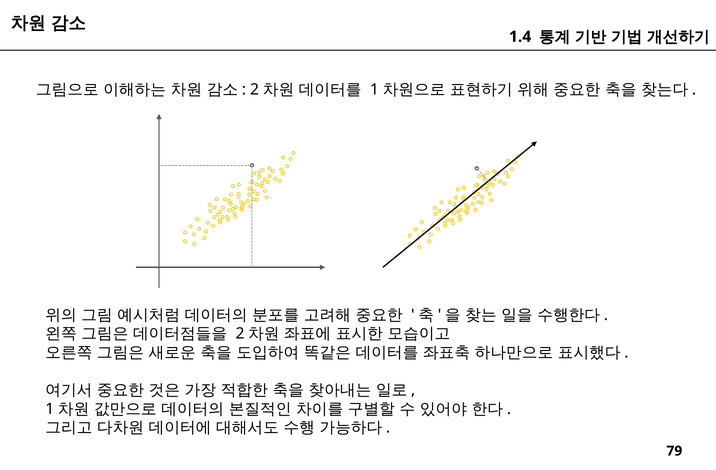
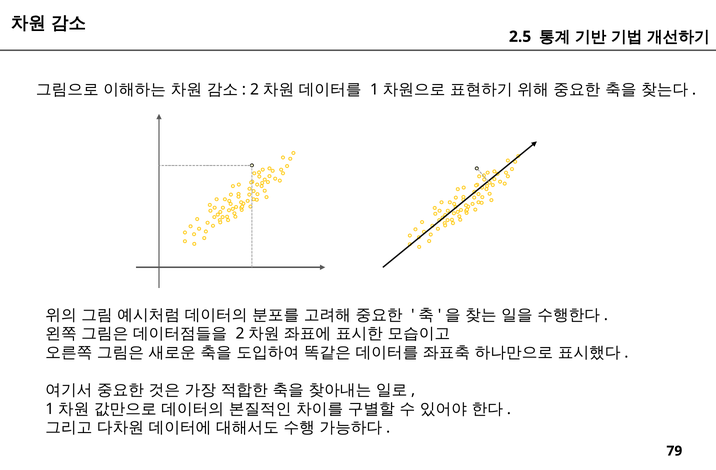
1.4: 1.4 -> 2.5 (520, 37)
